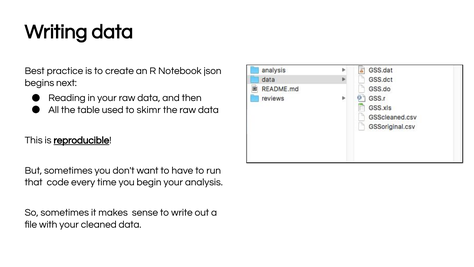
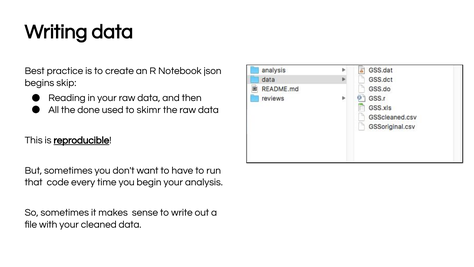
next: next -> skip (66, 83)
table: table -> done (89, 110)
